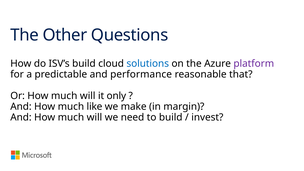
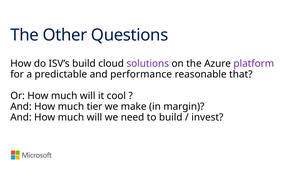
solutions colour: blue -> purple (148, 64)
only: only -> cool (116, 96)
like: like -> tier (94, 106)
